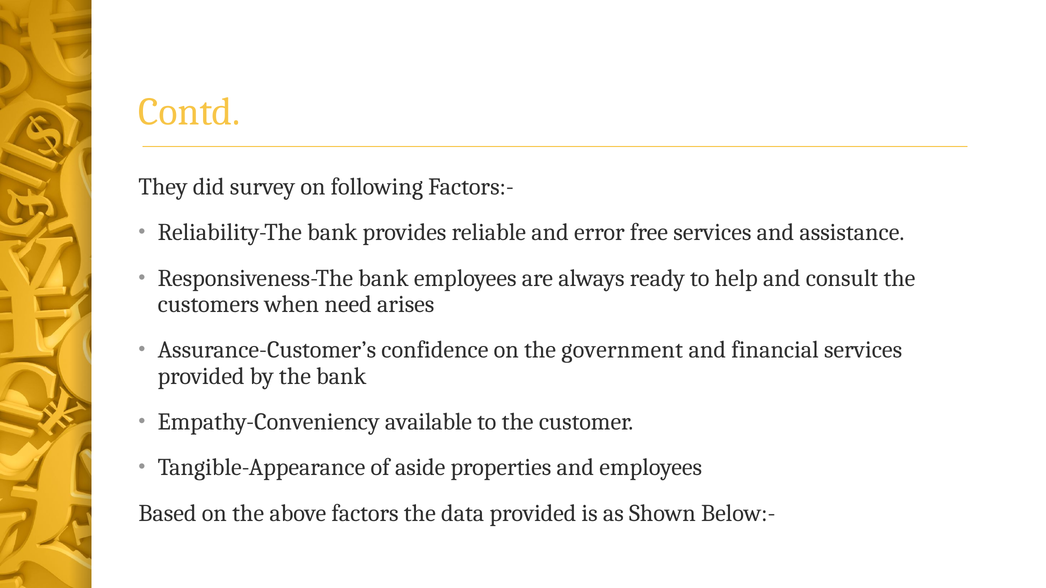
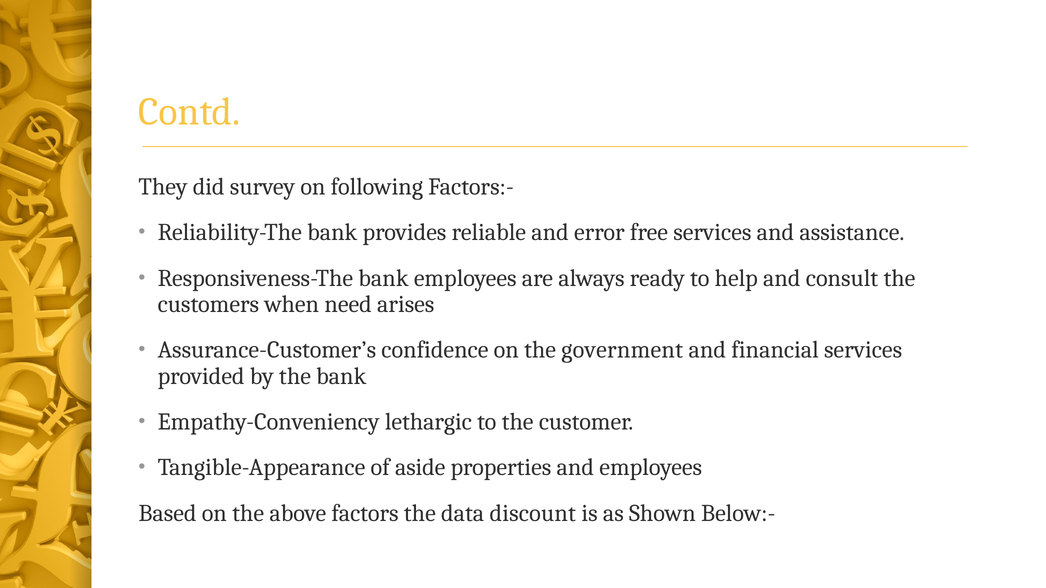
available: available -> lethargic (428, 422)
data provided: provided -> discount (533, 514)
